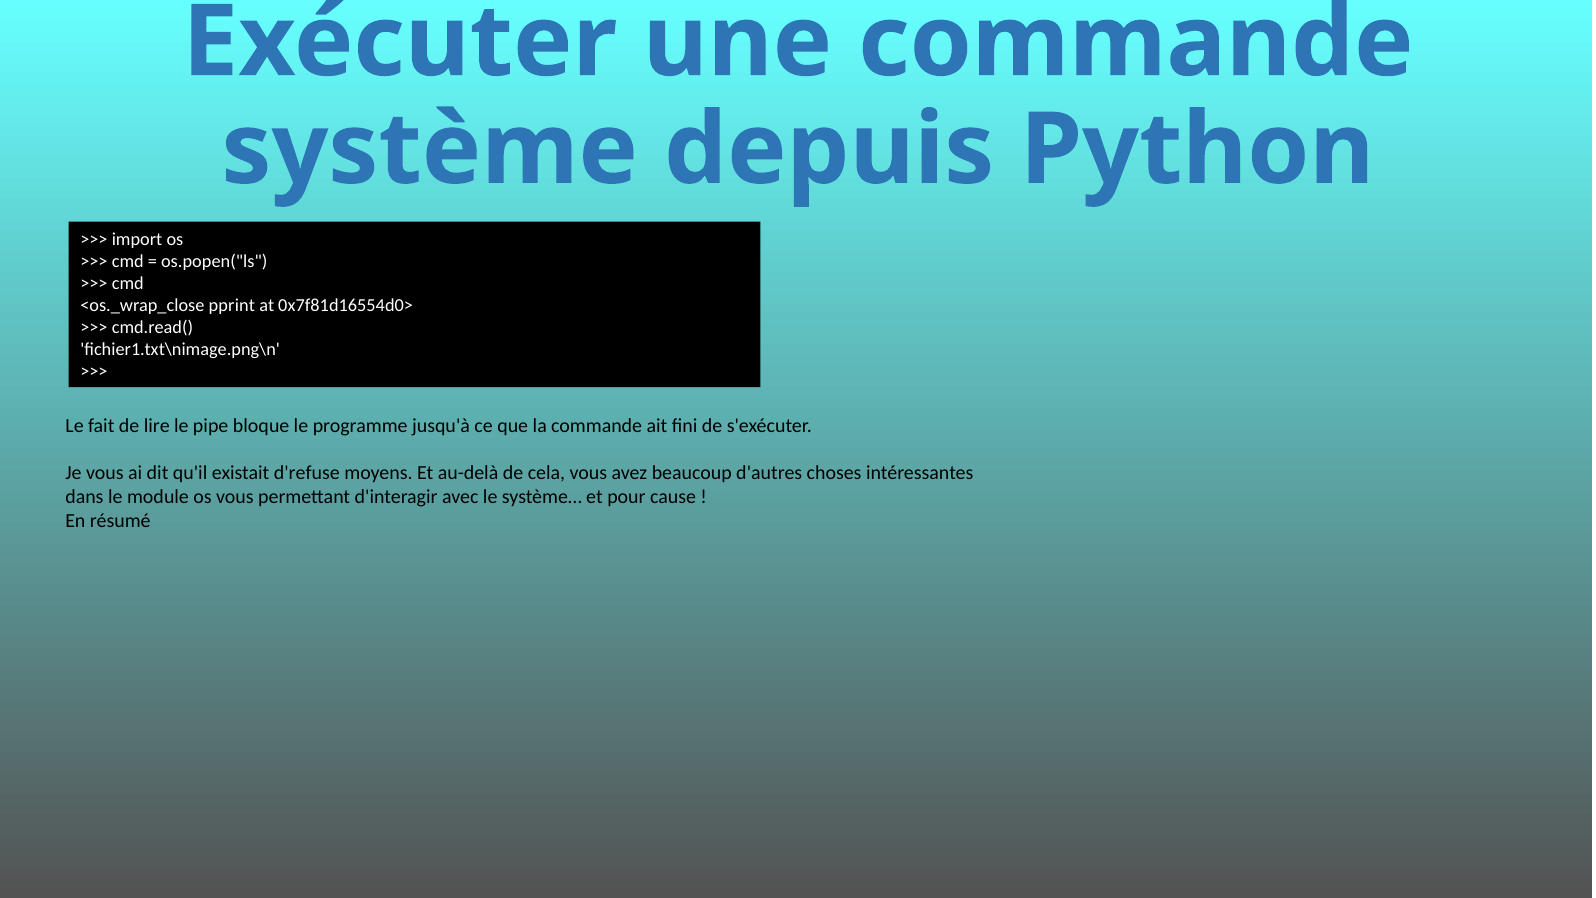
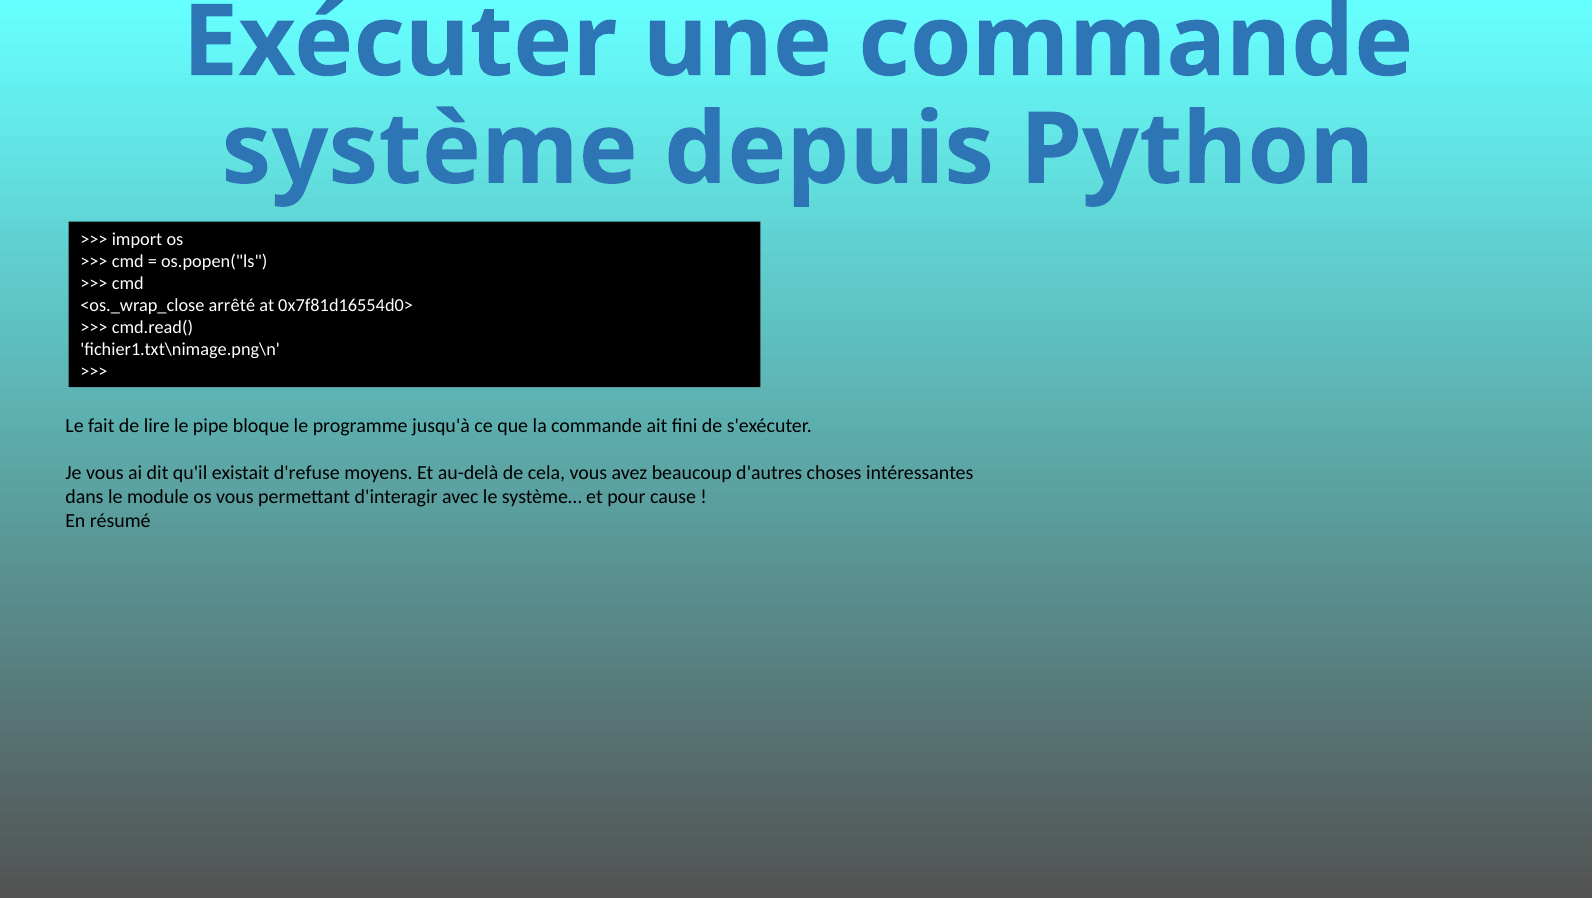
pprint: pprint -> arrêté (232, 305)
